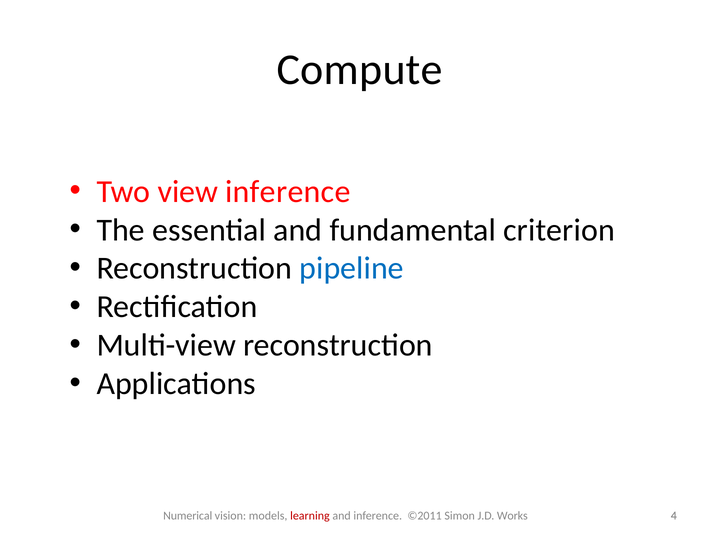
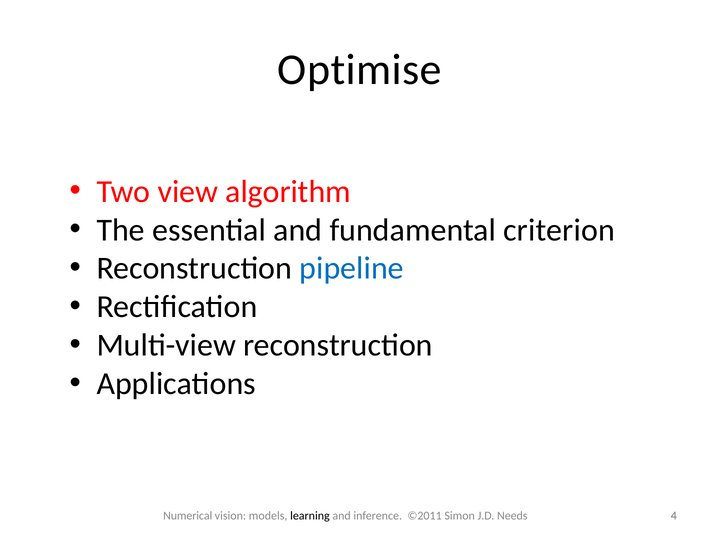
Compute: Compute -> Optimise (360, 70)
view inference: inference -> algorithm (288, 192)
learning colour: red -> black (310, 516)
Works: Works -> Needs (512, 516)
